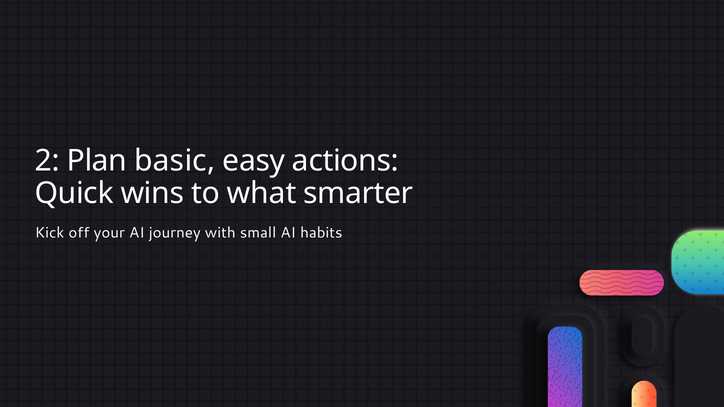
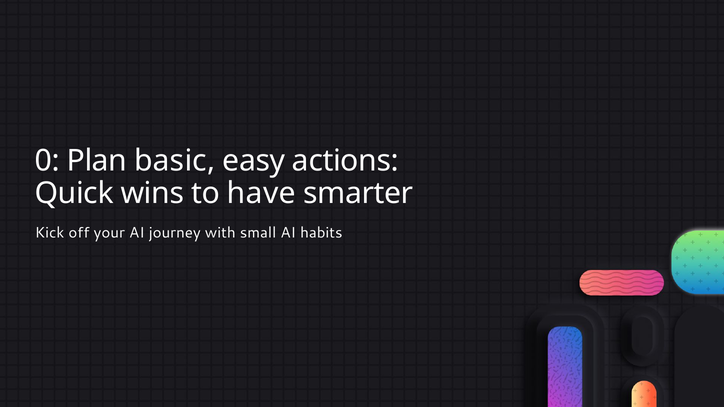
2: 2 -> 0 (47, 161)
what: what -> have (261, 193)
